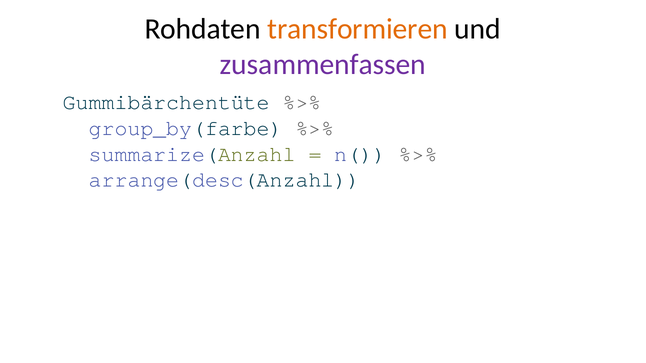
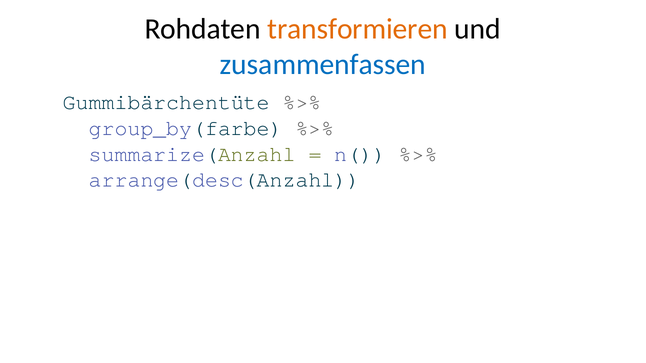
zusammenfassen colour: purple -> blue (323, 65)
